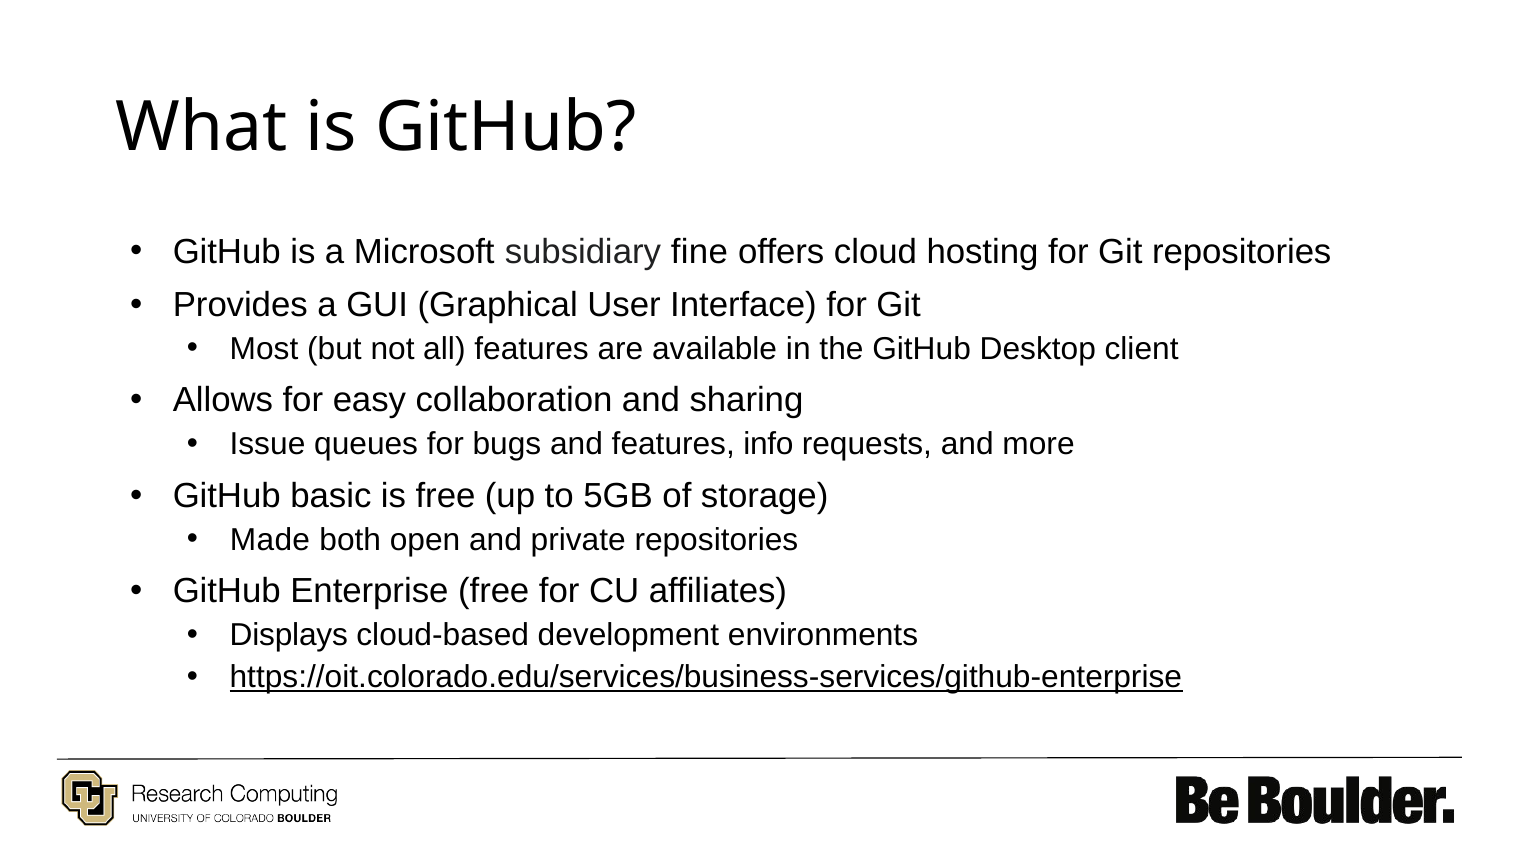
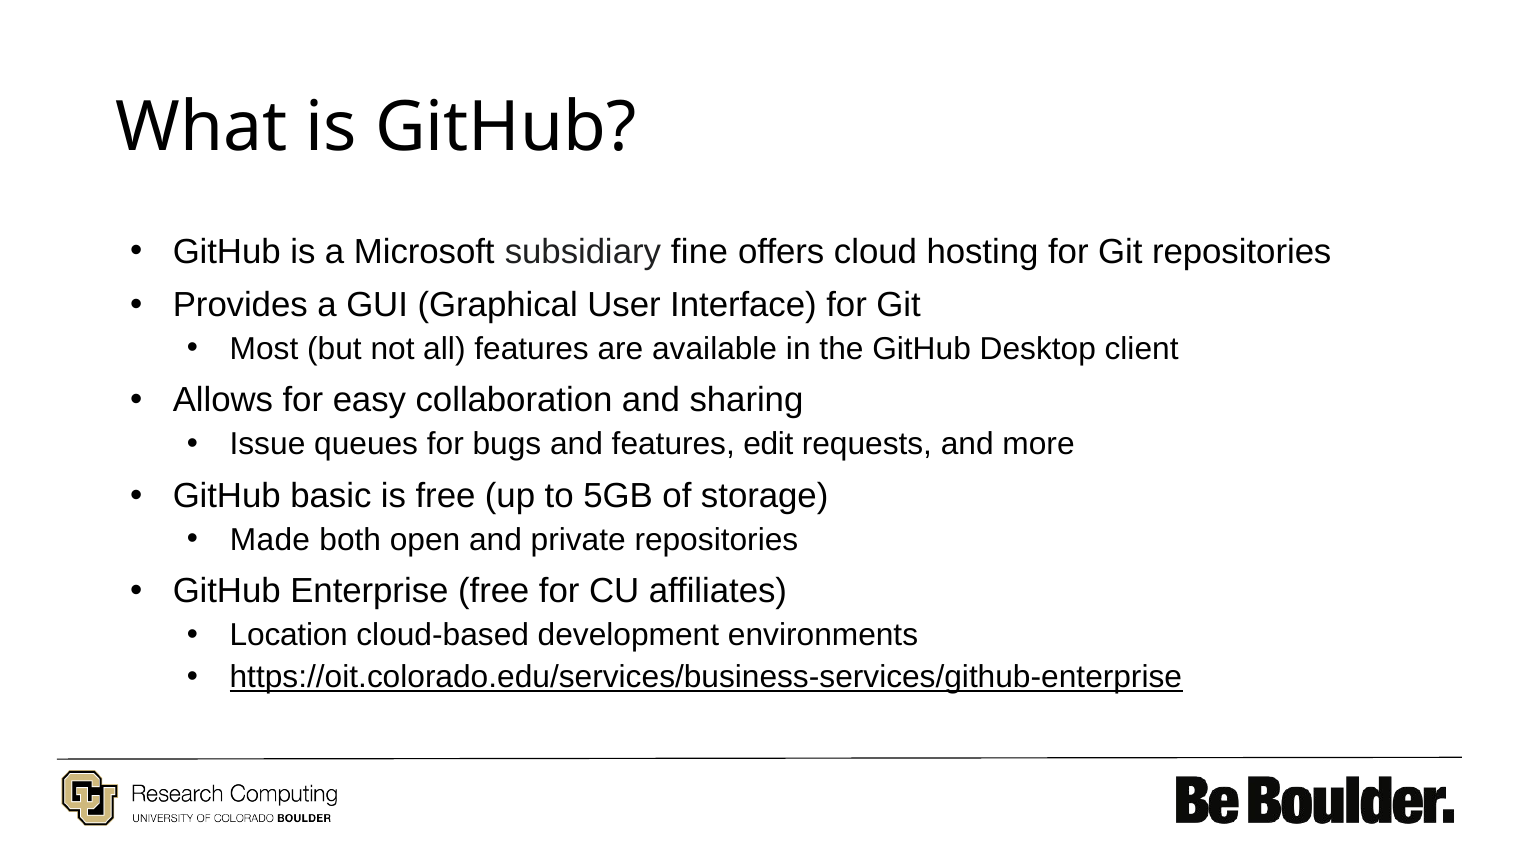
info: info -> edit (768, 444)
Displays: Displays -> Location (289, 635)
